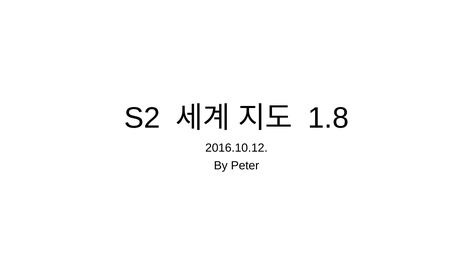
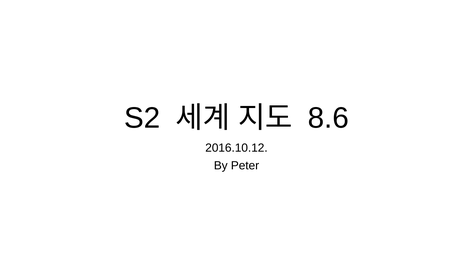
1.8: 1.8 -> 8.6 (328, 118)
